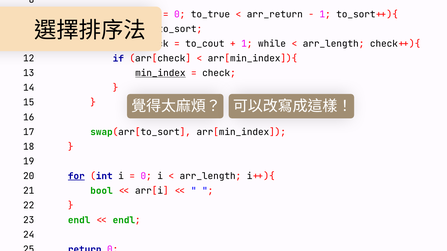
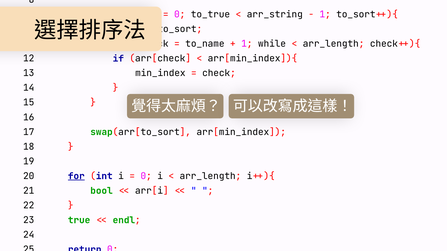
arr_return: arr_return -> arr_string (275, 14)
to_cout: to_cout -> to_name (205, 44)
min_index underline: present -> none (160, 73)
23 endl: endl -> true (79, 220)
